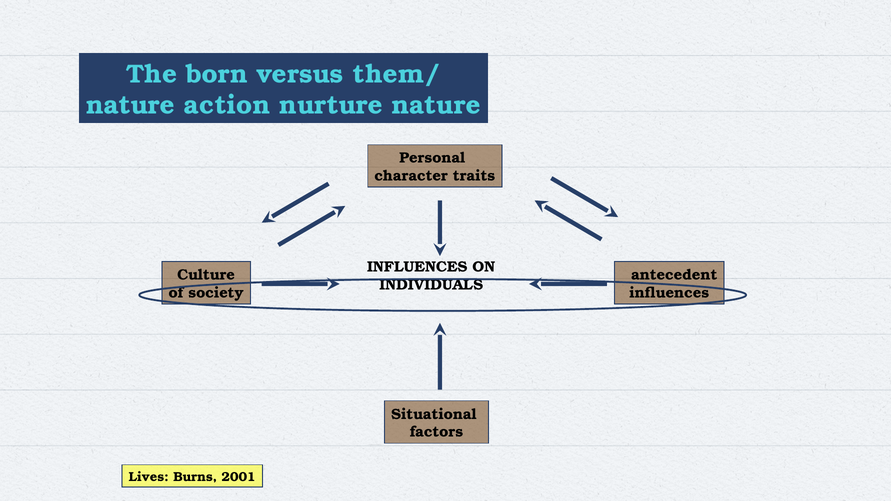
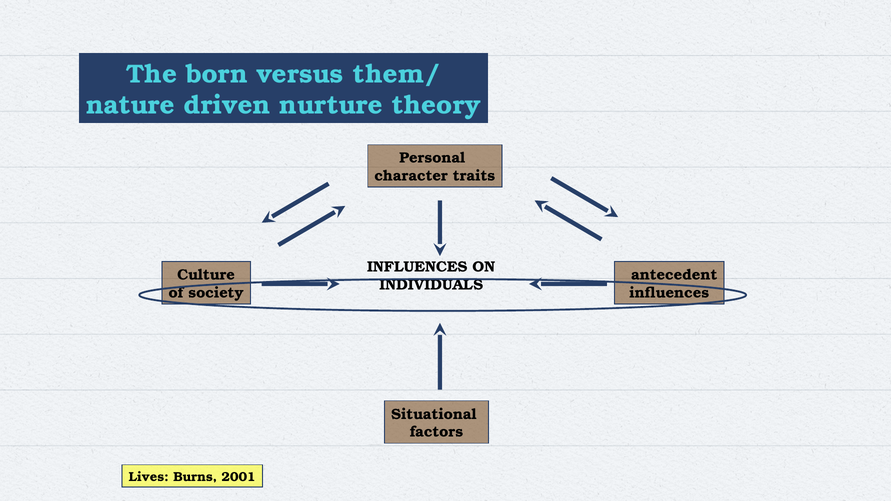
action: action -> driven (227, 105)
nurture nature: nature -> theory (436, 105)
